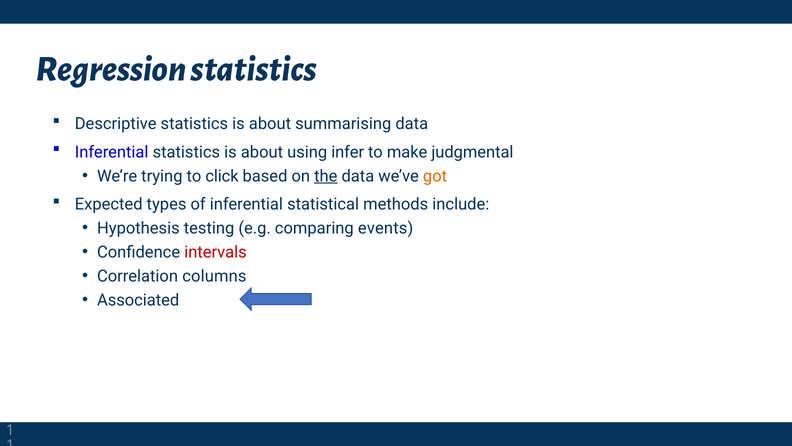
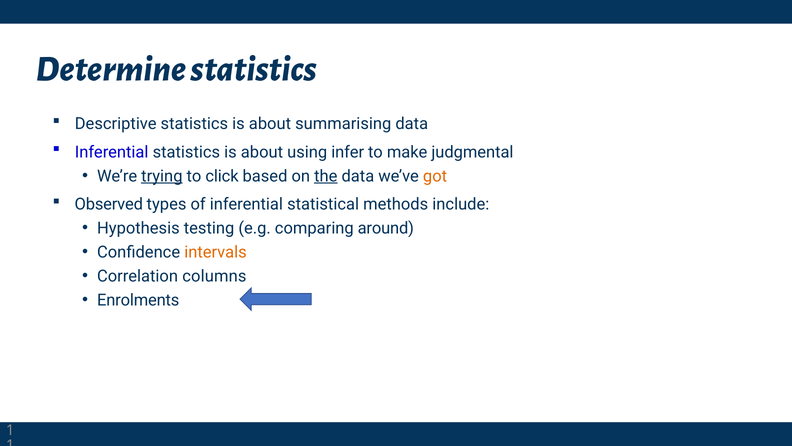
Regression: Regression -> Determine (111, 69)
trying underline: none -> present (162, 176)
Expected: Expected -> Observed (109, 204)
events: events -> around (386, 228)
intervals colour: red -> orange (216, 252)
Associated: Associated -> Enrolments (138, 300)
